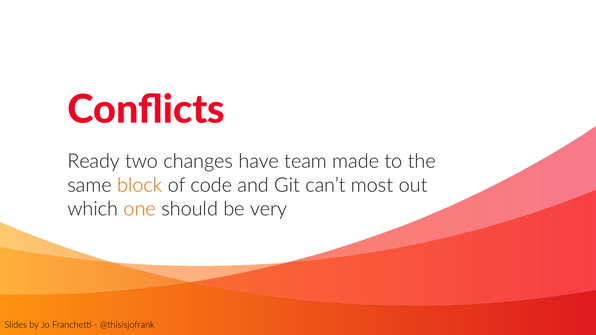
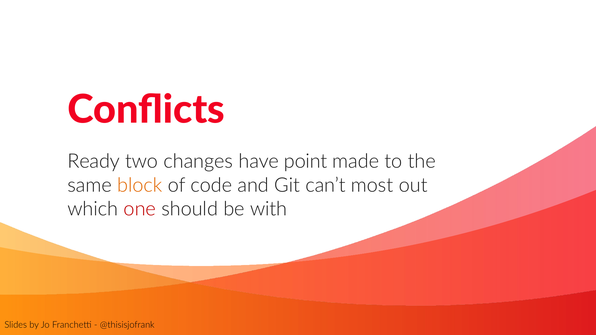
team: team -> point (306, 161)
one colour: orange -> red (140, 209)
very: very -> with (269, 209)
